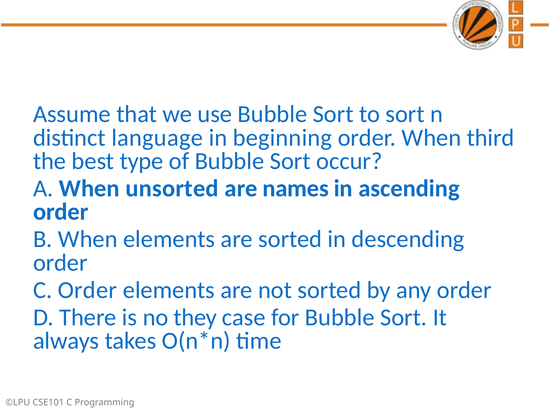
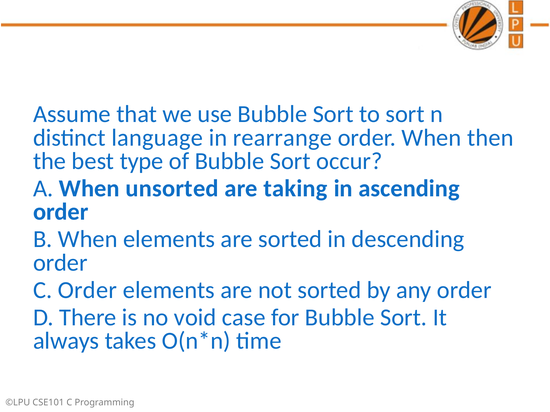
beginning: beginning -> rearrange (282, 138)
third: third -> then (490, 138)
names: names -> taking (295, 189)
they: they -> void (195, 318)
